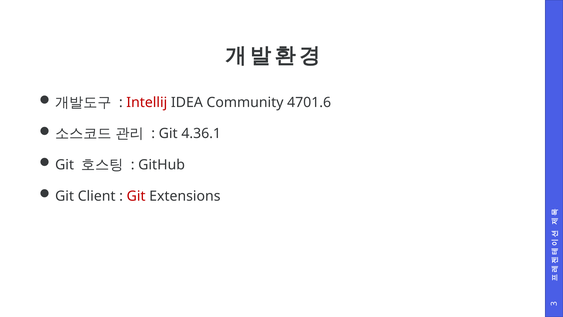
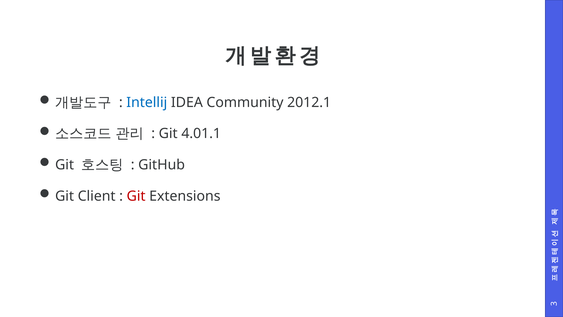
Intellij colour: red -> blue (147, 102)
4701.6: 4701.6 -> 2012.1 (309, 102)
4.36.1: 4.36.1 -> 4.01.1 (201, 134)
